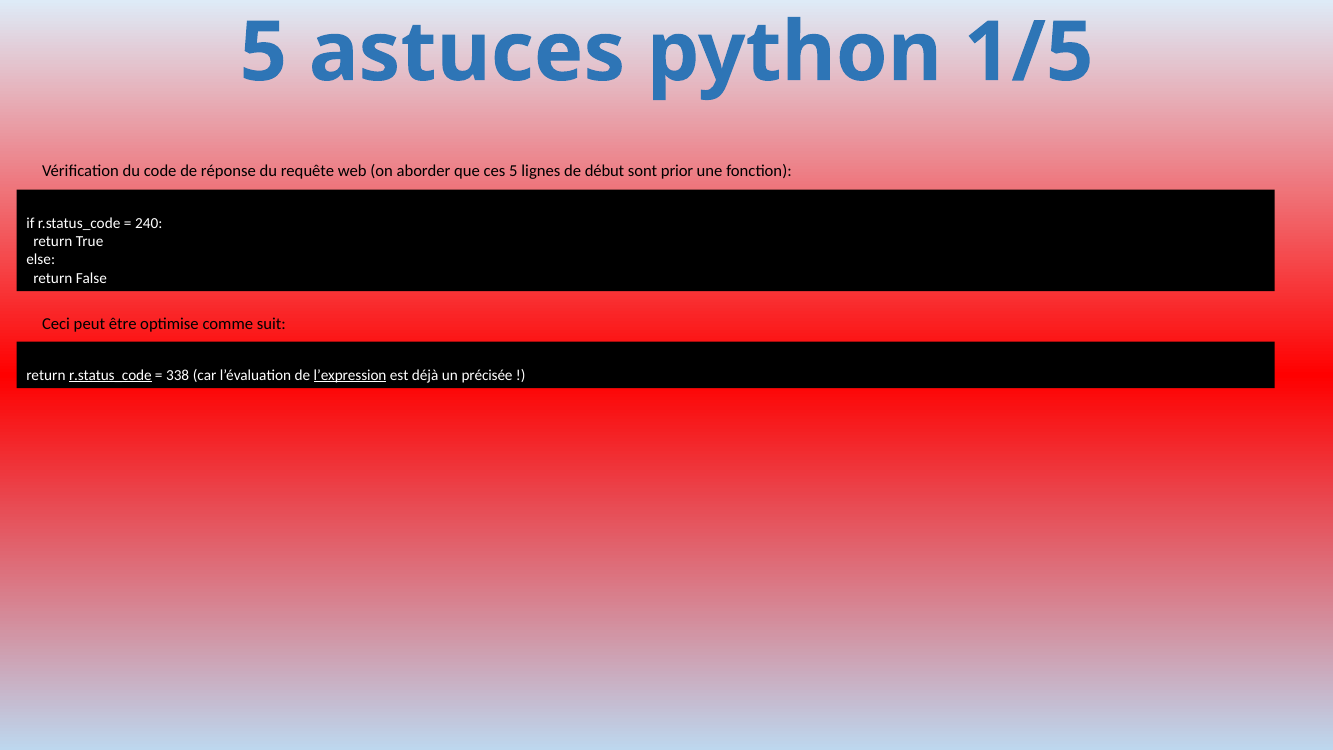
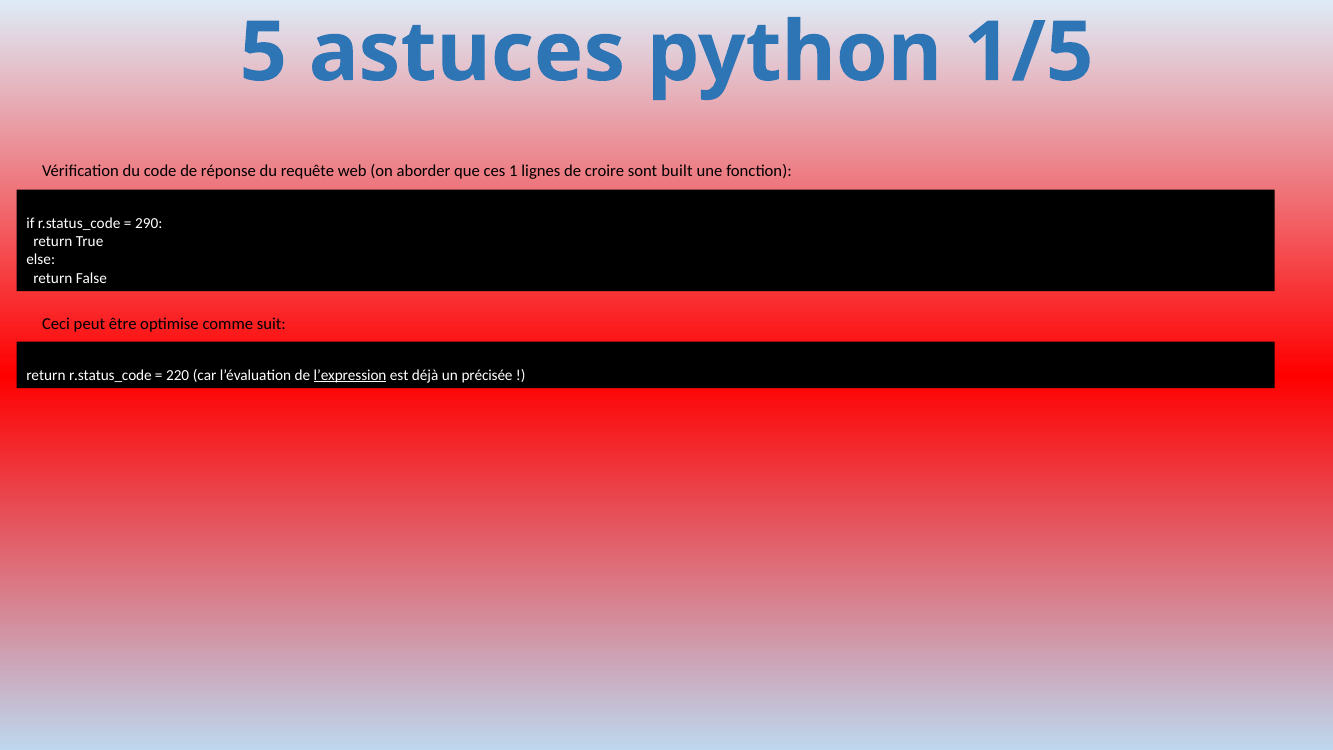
ces 5: 5 -> 1 (513, 171)
début: début -> croire (604, 171)
prior: prior -> built (677, 171)
240: 240 -> 290 (149, 223)
r.status_code underline: present -> none (110, 375)
338: 338 -> 220 (178, 375)
